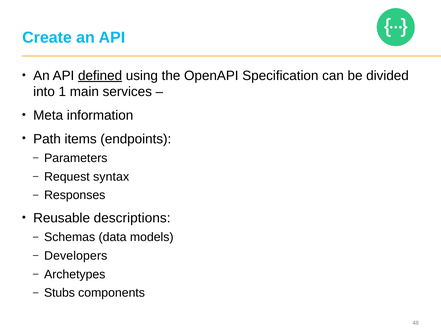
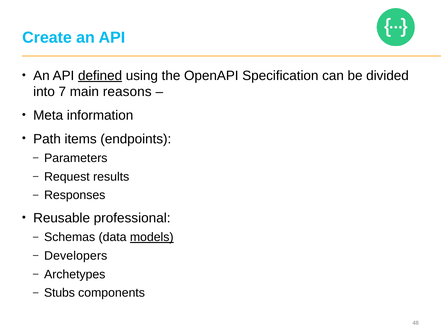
1: 1 -> 7 (62, 92)
services: services -> reasons (127, 92)
syntax: syntax -> results (111, 177)
descriptions: descriptions -> professional (132, 218)
models underline: none -> present (152, 237)
